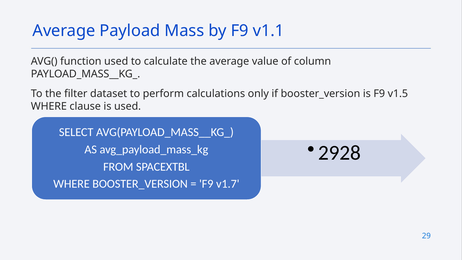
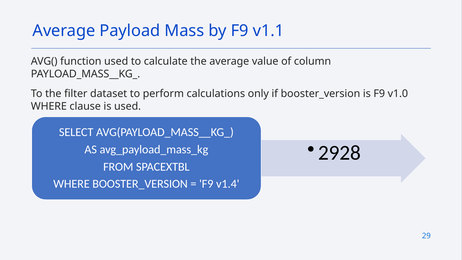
v1.5: v1.5 -> v1.0 (398, 94)
v1.7: v1.7 -> v1.4 (228, 184)
